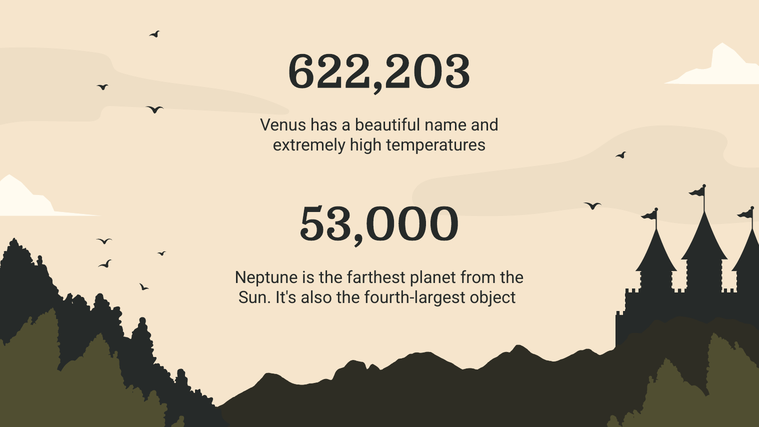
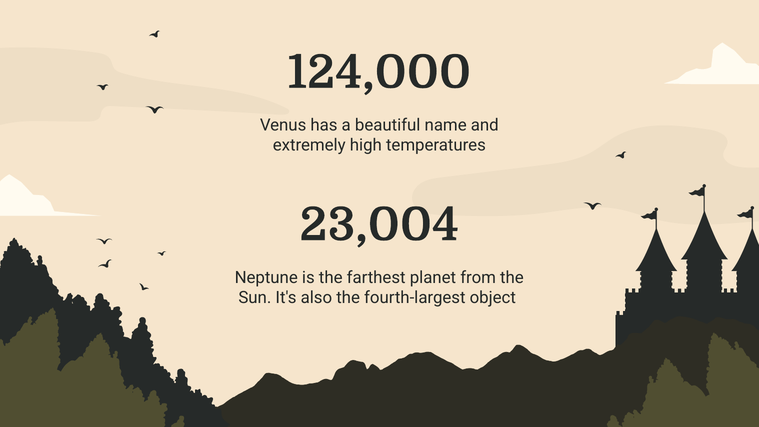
622,203: 622,203 -> 124,000 (379, 72)
53,000: 53,000 -> 23,004 (379, 225)
